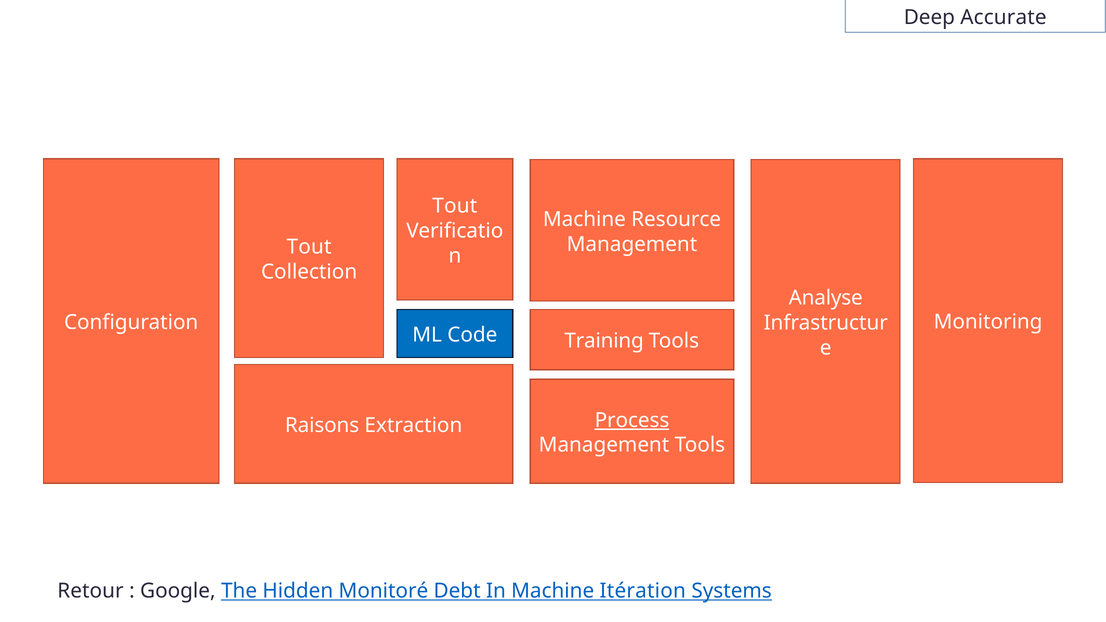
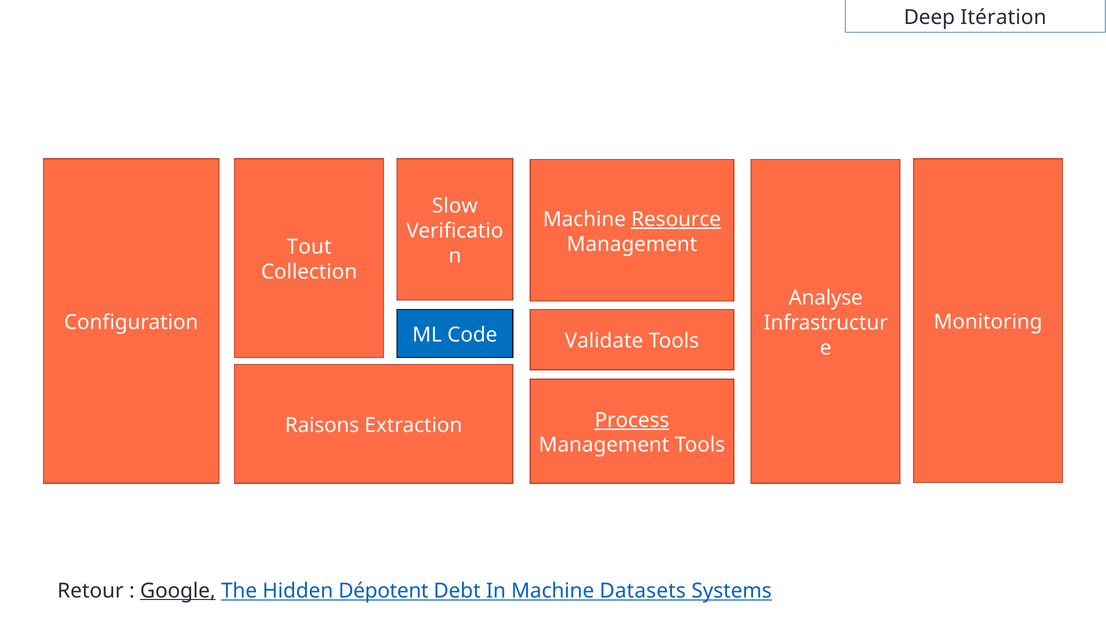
Accurate: Accurate -> Itération (1003, 17)
Tout: Tout -> Slow (455, 206)
Resource underline: none -> present (676, 219)
Training: Training -> Validate (604, 341)
Google underline: none -> present (178, 591)
Monitoré: Monitoré -> Dépotent (384, 591)
Itération: Itération -> Datasets (643, 591)
